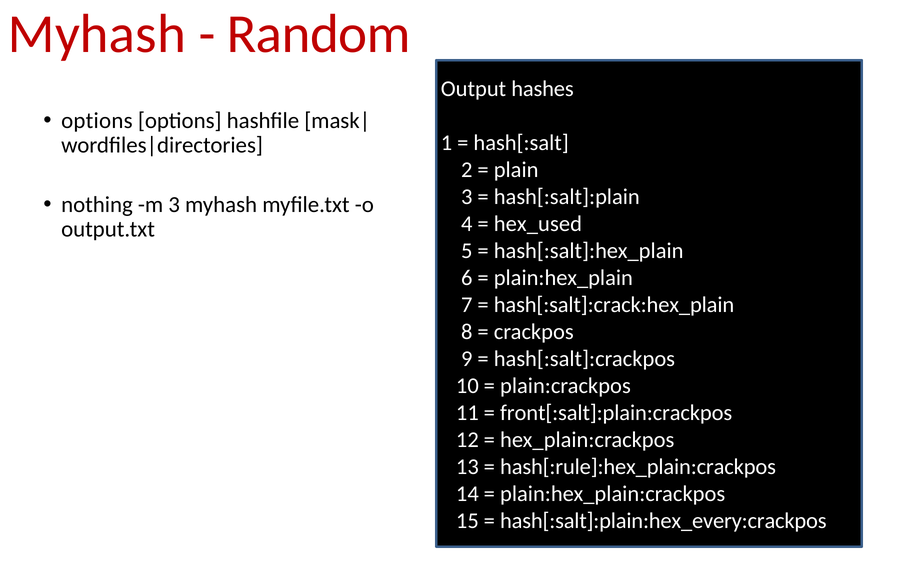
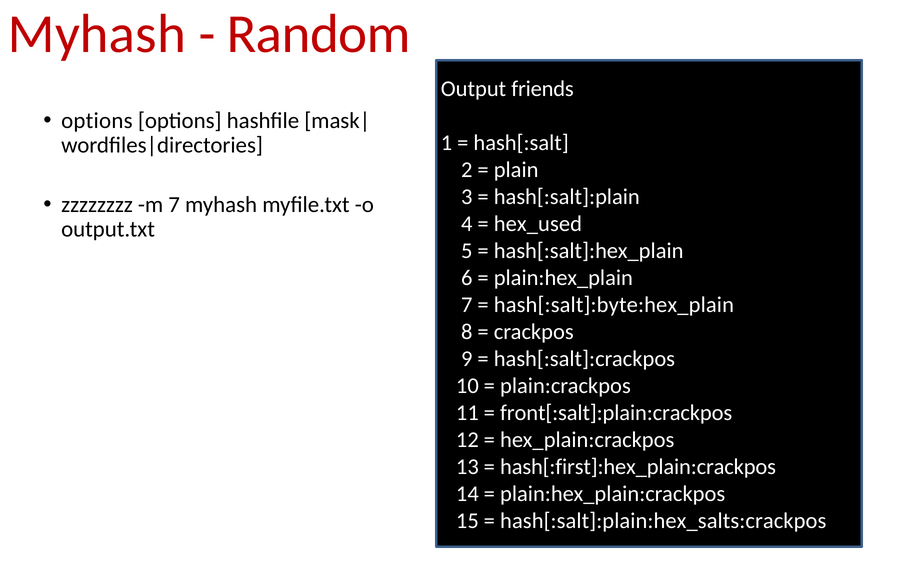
hashes: hashes -> friends (543, 89)
nothing: nothing -> zzzzzzzz (97, 205)
m 3: 3 -> 7 (174, 205)
hash[:salt]:crack:hex_plain: hash[:salt]:crack:hex_plain -> hash[:salt]:byte:hex_plain (614, 305)
hash[:rule]:hex_plain:crackpos: hash[:rule]:hex_plain:crackpos -> hash[:first]:hex_plain:crackpos (638, 467)
hash[:salt]:plain:hex_every:crackpos: hash[:salt]:plain:hex_every:crackpos -> hash[:salt]:plain:hex_salts:crackpos (663, 521)
